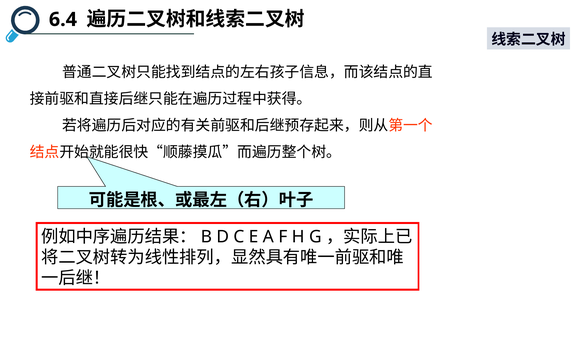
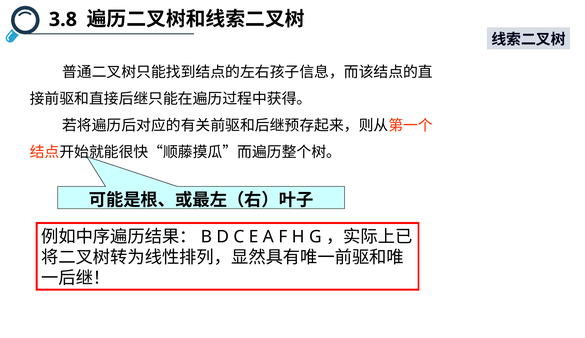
6.4: 6.4 -> 3.8 (63, 19)
